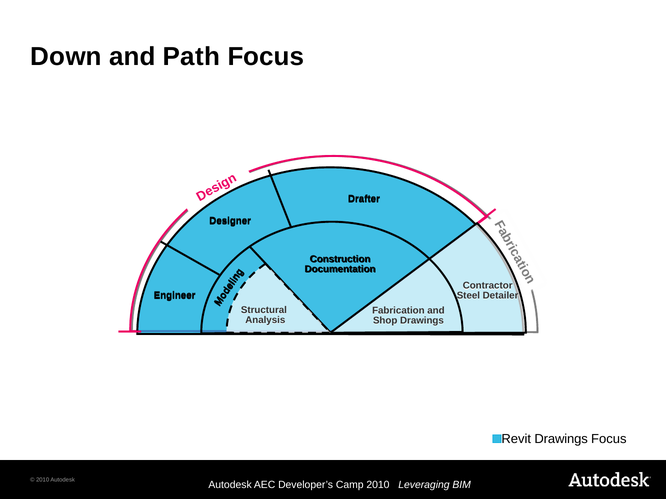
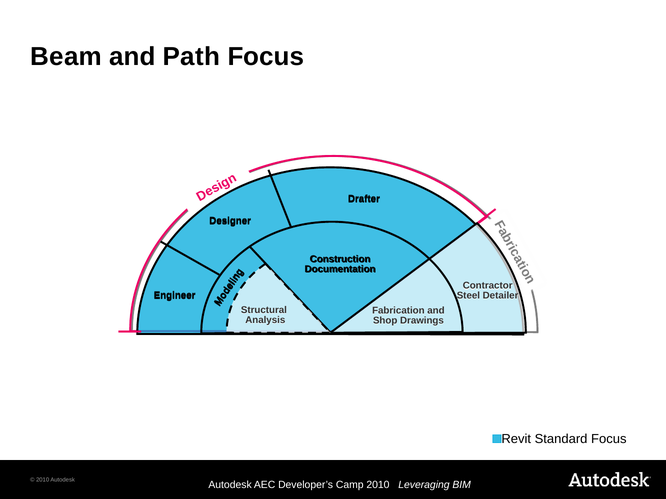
Down: Down -> Beam (66, 57)
Revit Drawings: Drawings -> Standard (561, 439)
